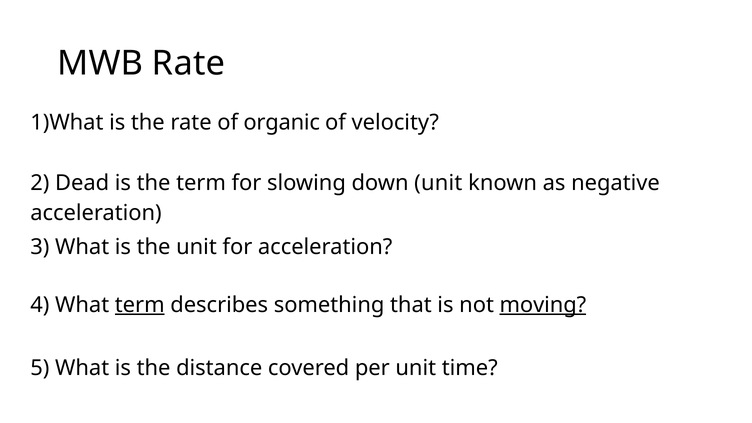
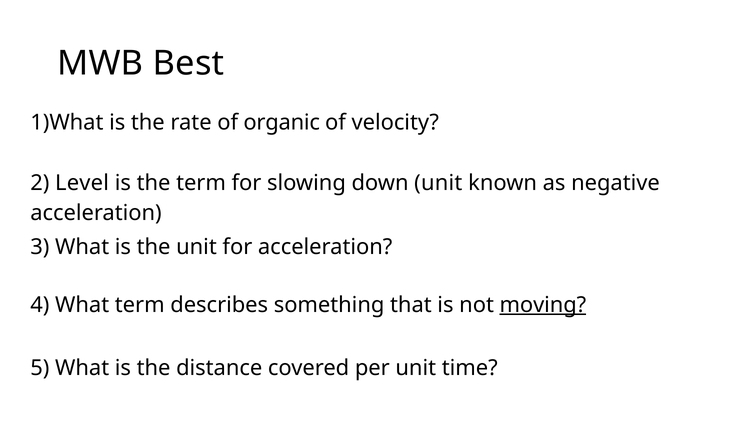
MWB Rate: Rate -> Best (188, 63)
Dead: Dead -> Level (82, 183)
term underline: present -> none (140, 305)
